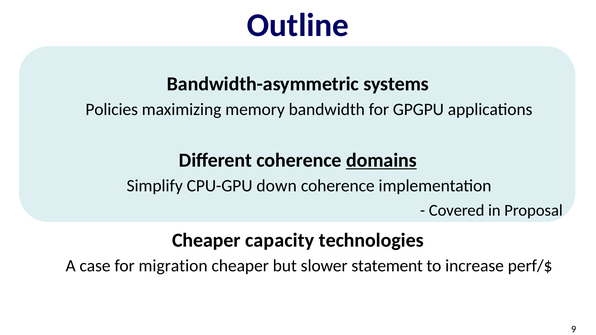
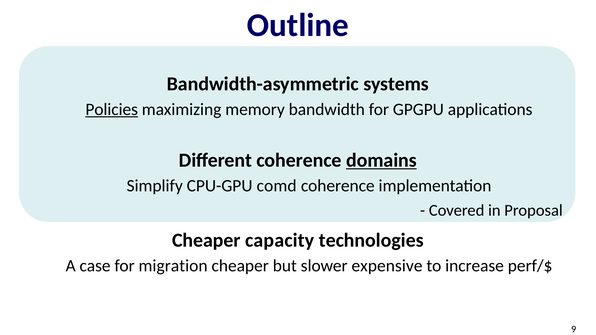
Policies underline: none -> present (112, 110)
down: down -> comd (277, 186)
statement: statement -> expensive (387, 266)
